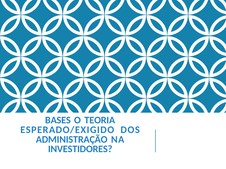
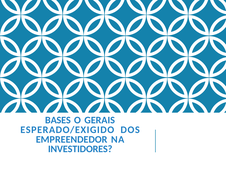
TEORIA: TEORIA -> GERAIS (100, 120)
ADMINISTRAÇÃO: ADMINISTRAÇÃO -> EMPREENDEDOR (72, 140)
